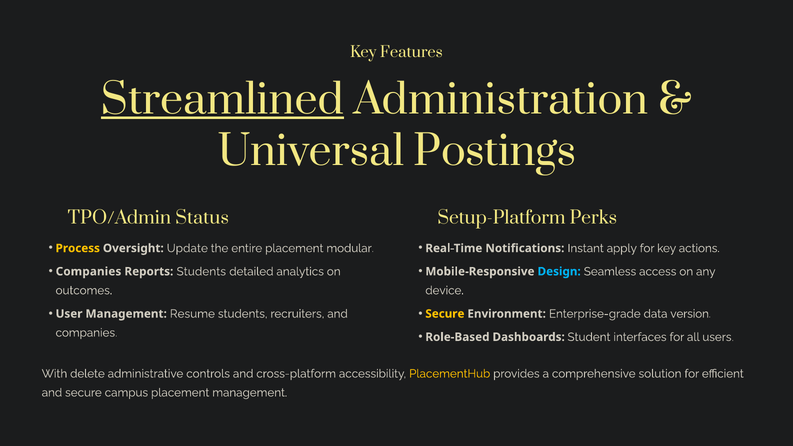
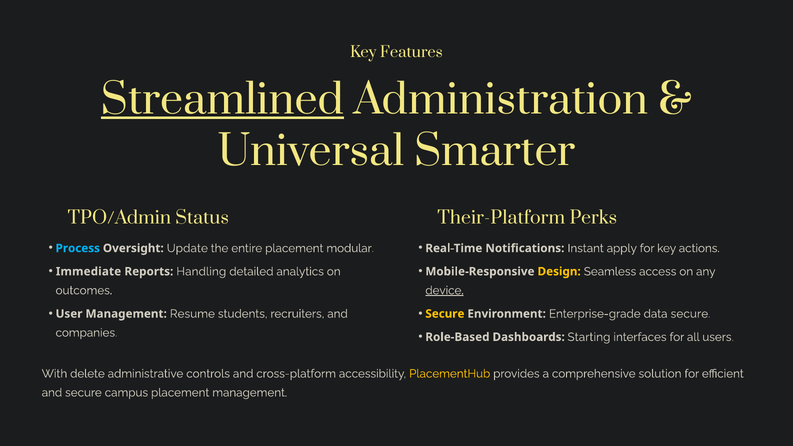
Postings: Postings -> Smarter (495, 152)
Setup-Platform: Setup-Platform -> Their-Platform (501, 218)
Process colour: yellow -> light blue (78, 248)
Companies: Companies -> Immediate (88, 272)
Reports Students: Students -> Handling (201, 272)
Design colour: light blue -> yellow (559, 272)
device underline: none -> present (444, 290)
data version: version -> secure (691, 314)
Student: Student -> Starting (589, 337)
